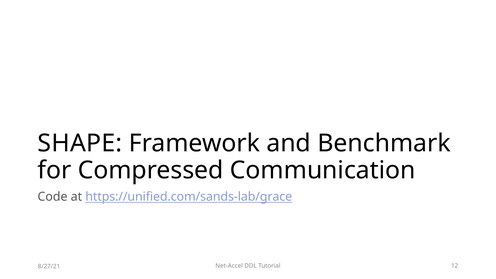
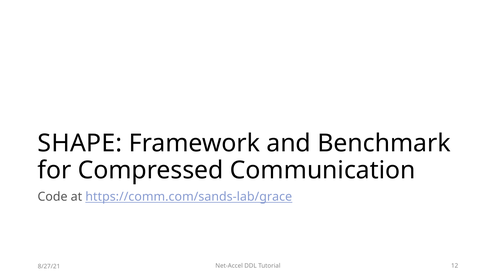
https://unified.com/sands-lab/grace: https://unified.com/sands-lab/grace -> https://comm.com/sands-lab/grace (189, 197)
